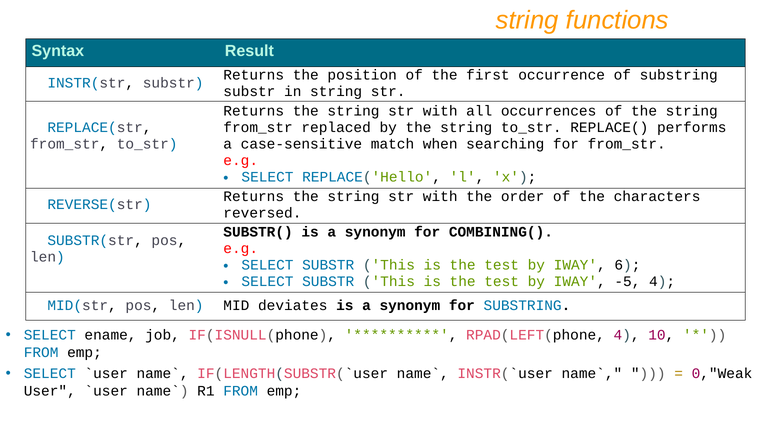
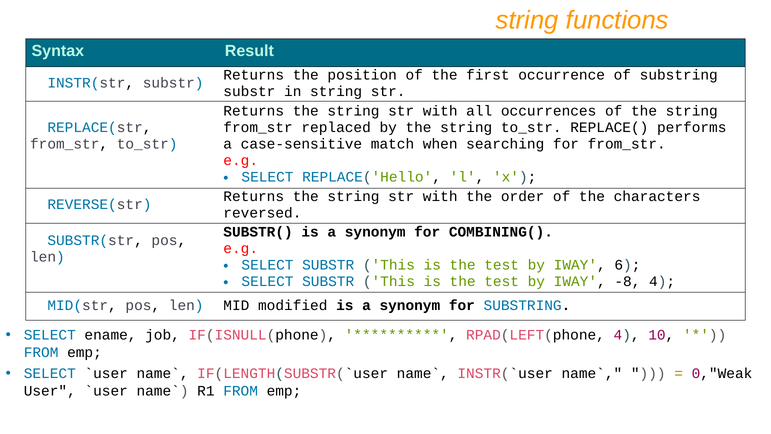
-5: -5 -> -8 (627, 281)
deviates: deviates -> modified (293, 305)
